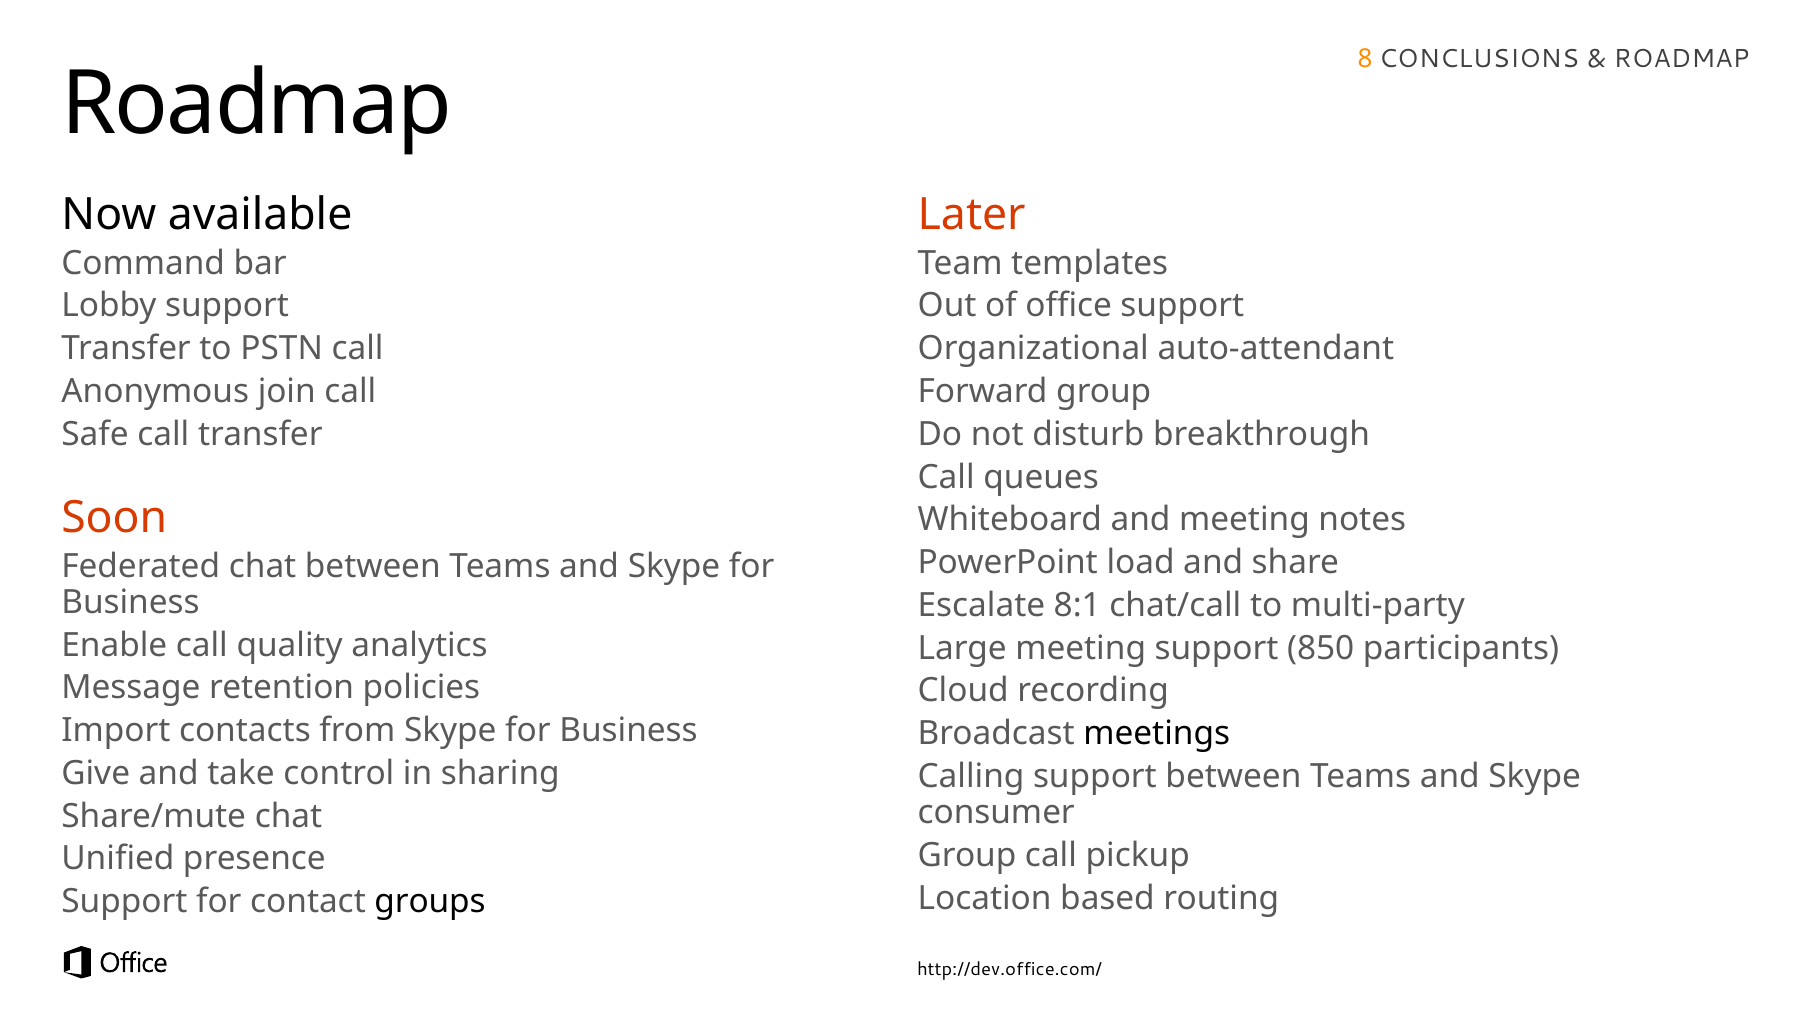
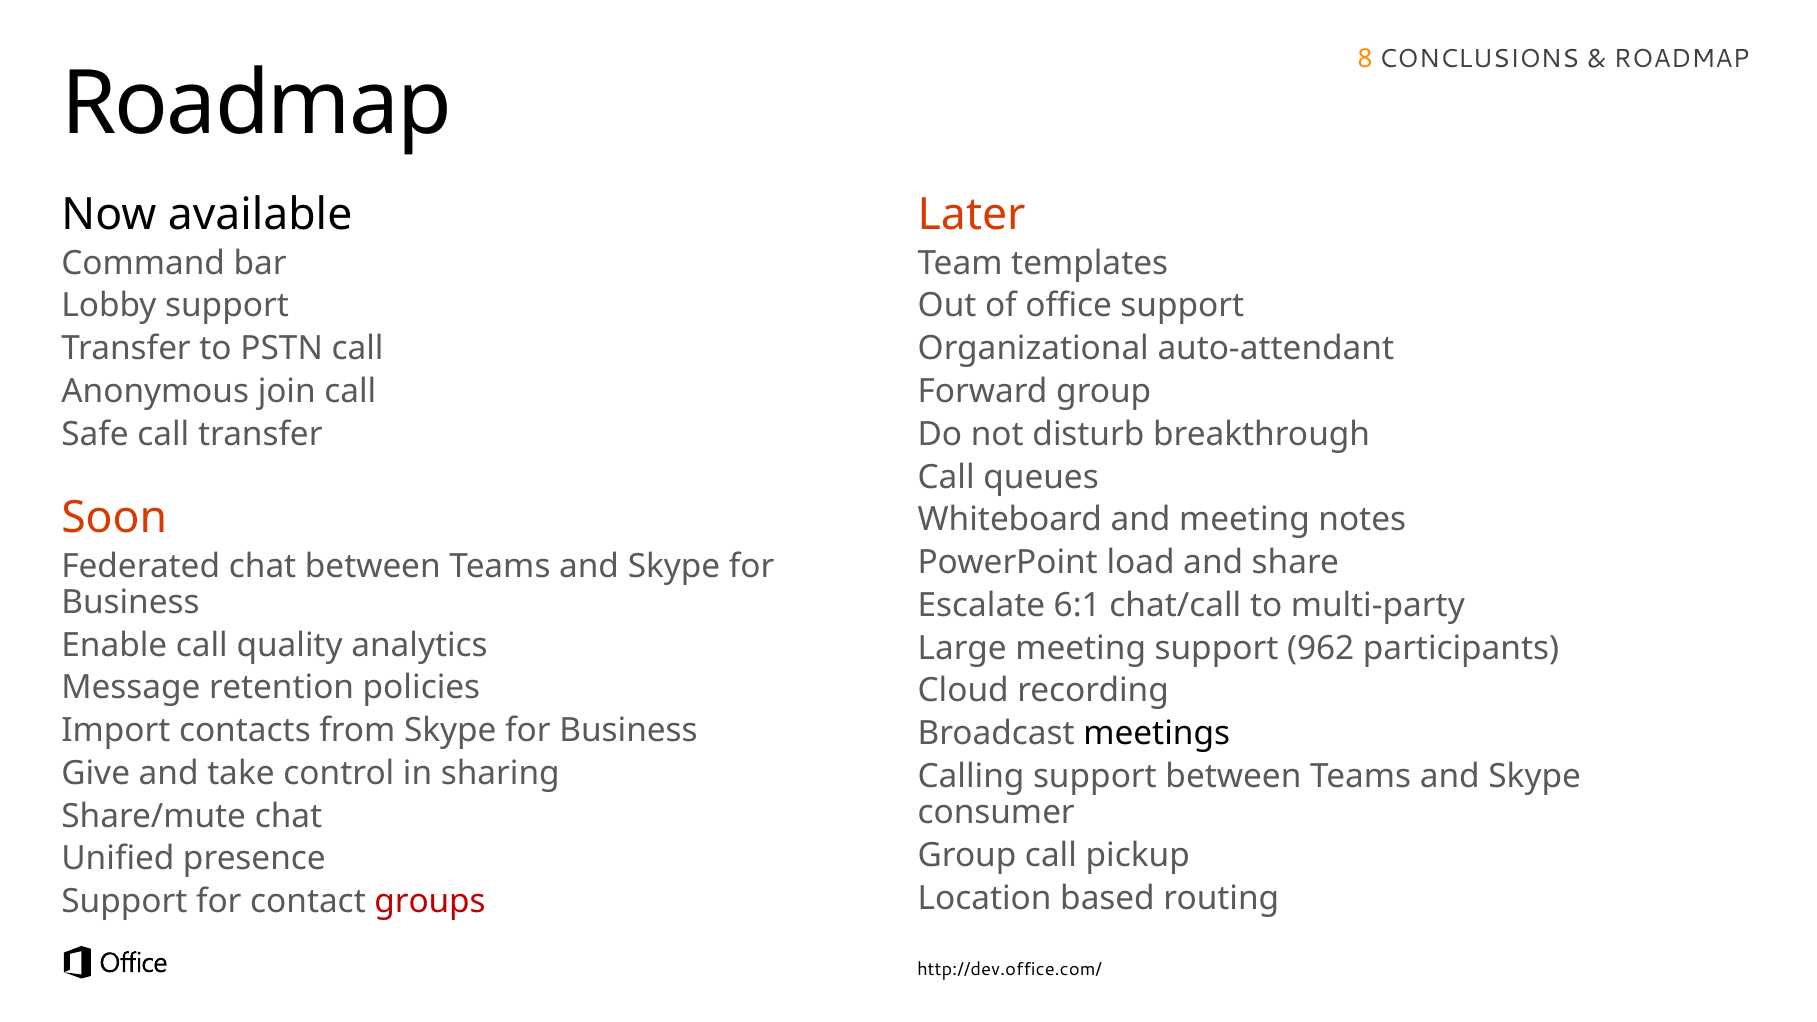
8:1: 8:1 -> 6:1 (1077, 605)
850: 850 -> 962 (1321, 648)
groups colour: black -> red (430, 902)
